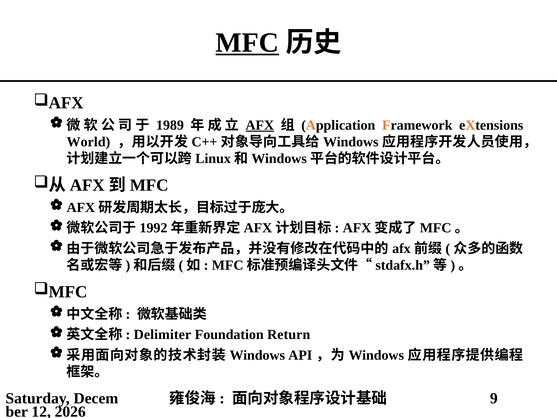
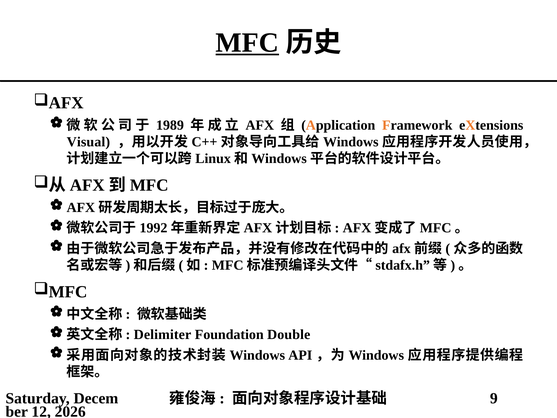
AFX underline: present -> none (260, 125)
World: World -> Visual (88, 142)
Return: Return -> Double (289, 334)
